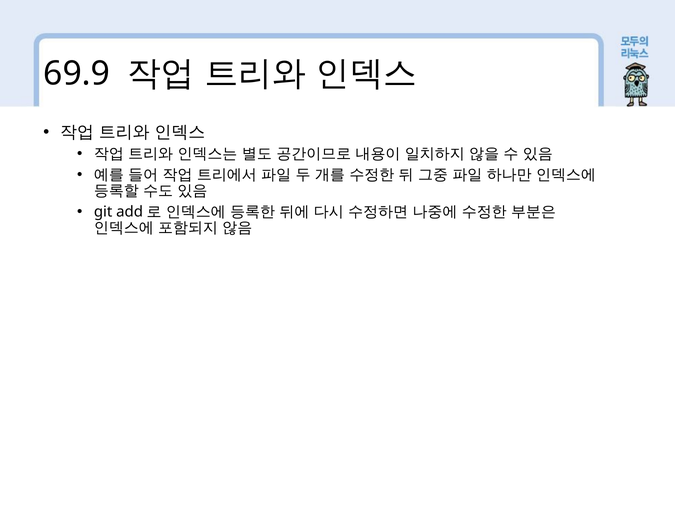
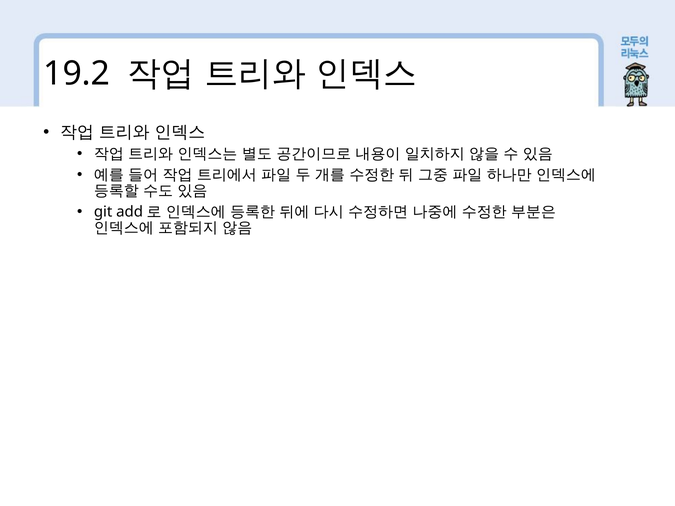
69.9: 69.9 -> 19.2 (77, 73)
